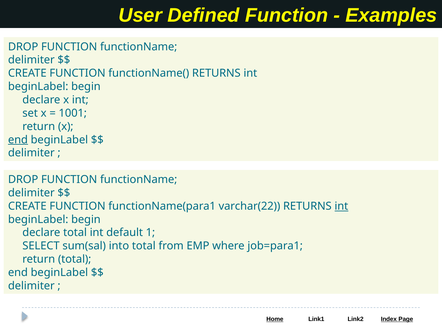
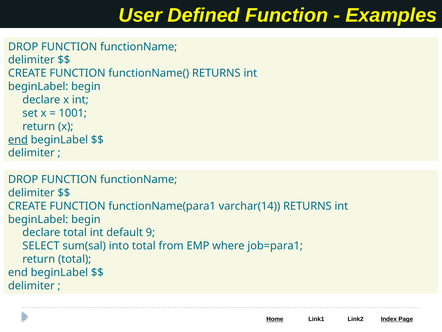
varchar(22: varchar(22 -> varchar(14 (249, 206)
int underline: present -> none (341, 206)
1: 1 -> 9 (150, 232)
